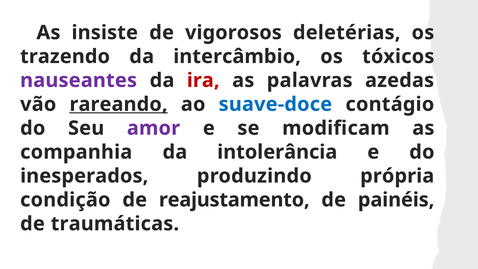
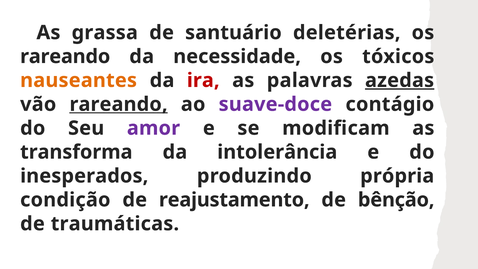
insiste: insiste -> grassa (105, 33)
vigorosos: vigorosos -> santuário (233, 33)
trazendo: trazendo -> rareando (65, 56)
intercâmbio: intercâmbio -> necessidade (237, 56)
nauseantes colour: purple -> orange (79, 80)
azedas underline: none -> present (400, 80)
suave-doce colour: blue -> purple (275, 104)
companhia: companhia -> transforma (76, 152)
painéis: painéis -> bênção (396, 200)
